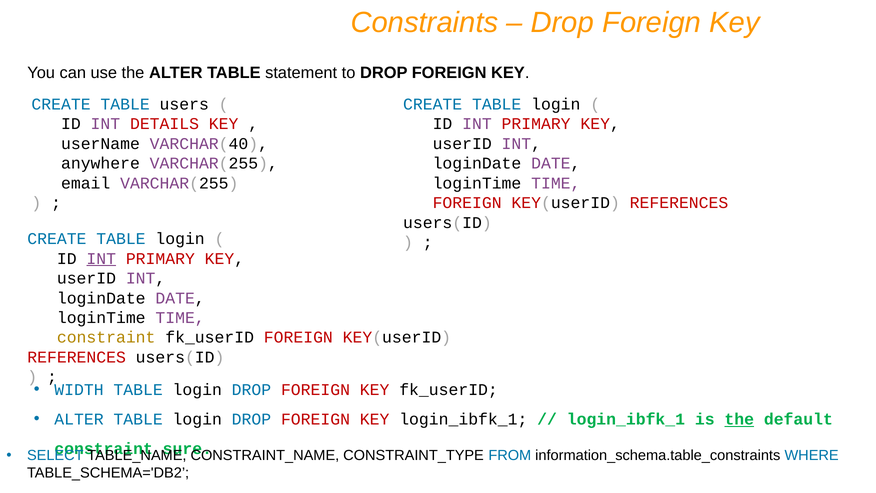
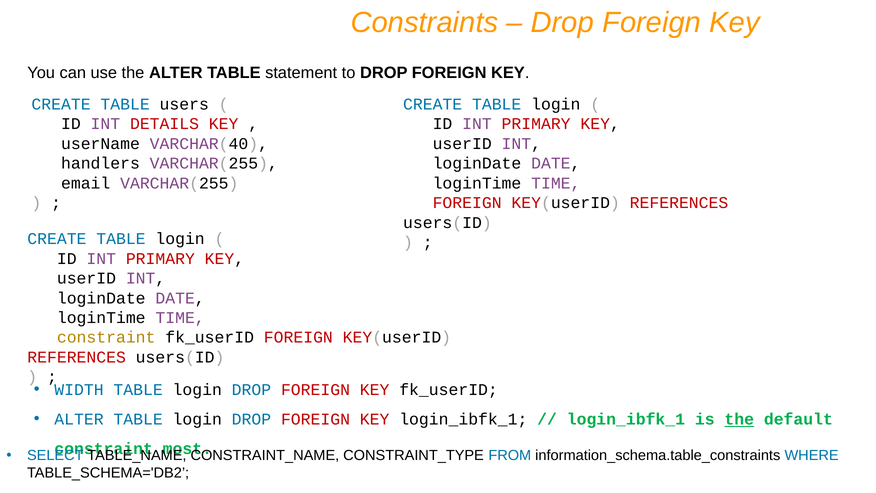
anywhere: anywhere -> handlers (100, 163)
INT underline: present -> none (101, 259)
sure: sure -> most (187, 449)
